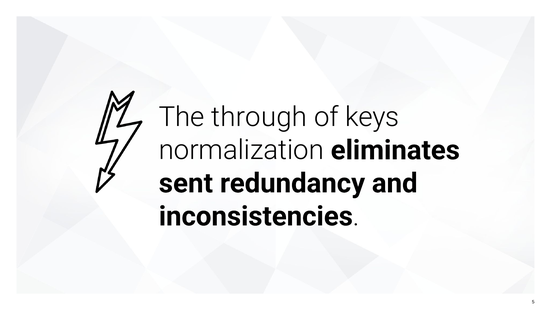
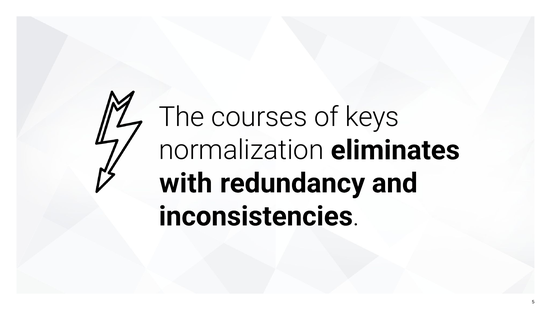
through: through -> courses (259, 117)
sent: sent -> with (186, 183)
